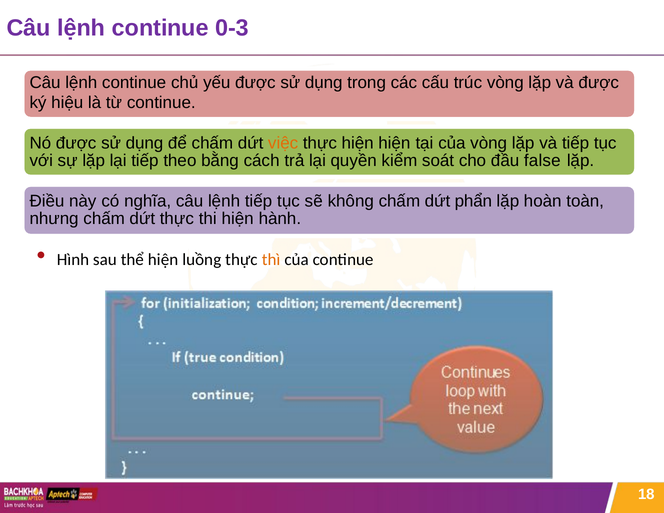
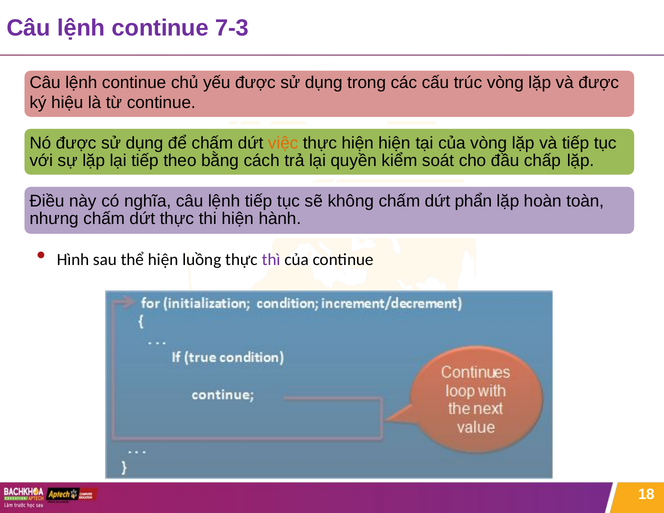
0-3: 0-3 -> 7-3 (232, 28)
false: false -> chấp (542, 161)
thì colour: orange -> purple (271, 260)
